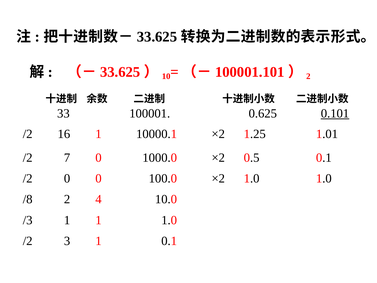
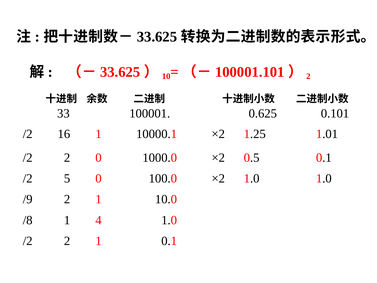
0.101 underline: present -> none (335, 113)
7: 7 -> 2 (67, 158)
/2 0: 0 -> 5 (67, 178)
/8: /8 -> /9 (28, 199)
4: 4 -> 1 (98, 199)
/3: /3 -> /8 (28, 220)
1 1: 1 -> 4 (98, 220)
3: 3 -> 2 (67, 241)
